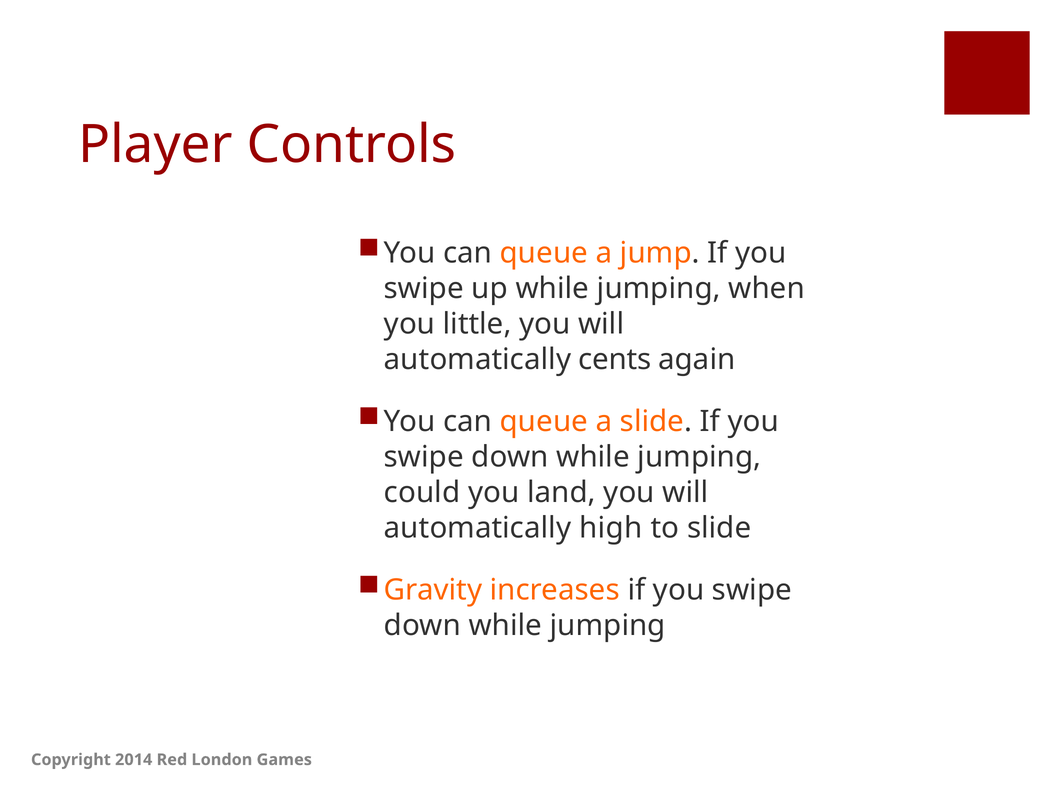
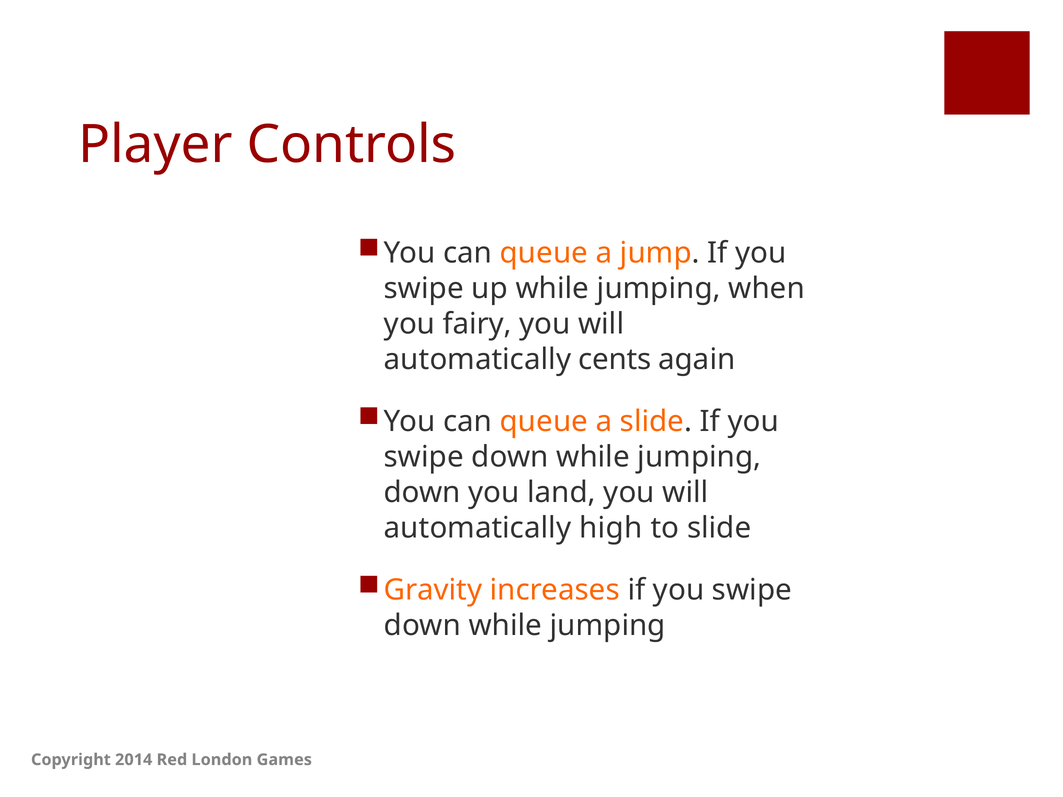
little: little -> fairy (477, 324)
could: could -> down (422, 493)
